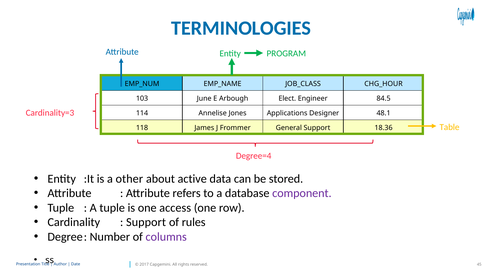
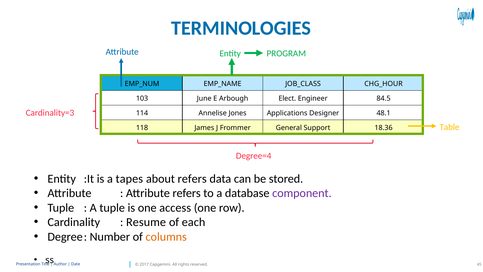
other: other -> tapes (129, 179)
about active: active -> refers (192, 179)
Support: Support -> Resume (146, 222)
rules: rules -> each (194, 222)
columns colour: purple -> orange (166, 236)
